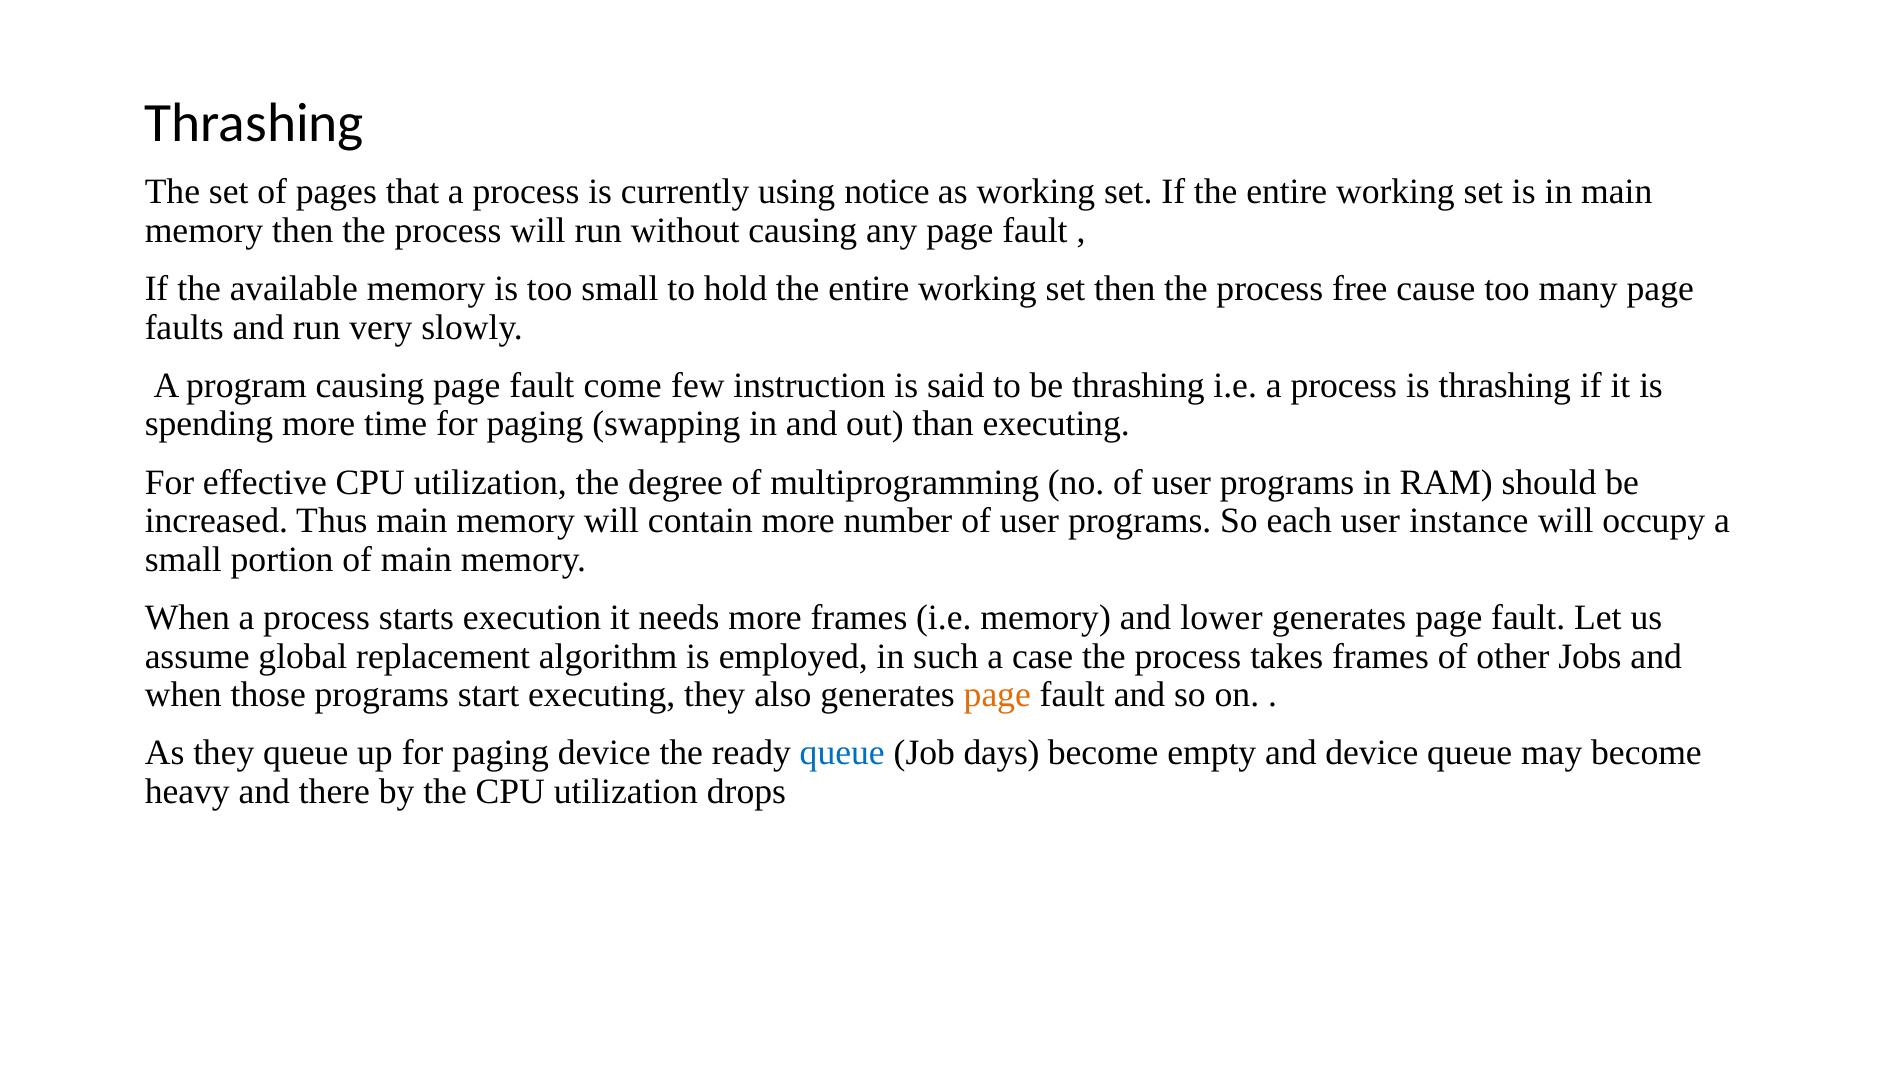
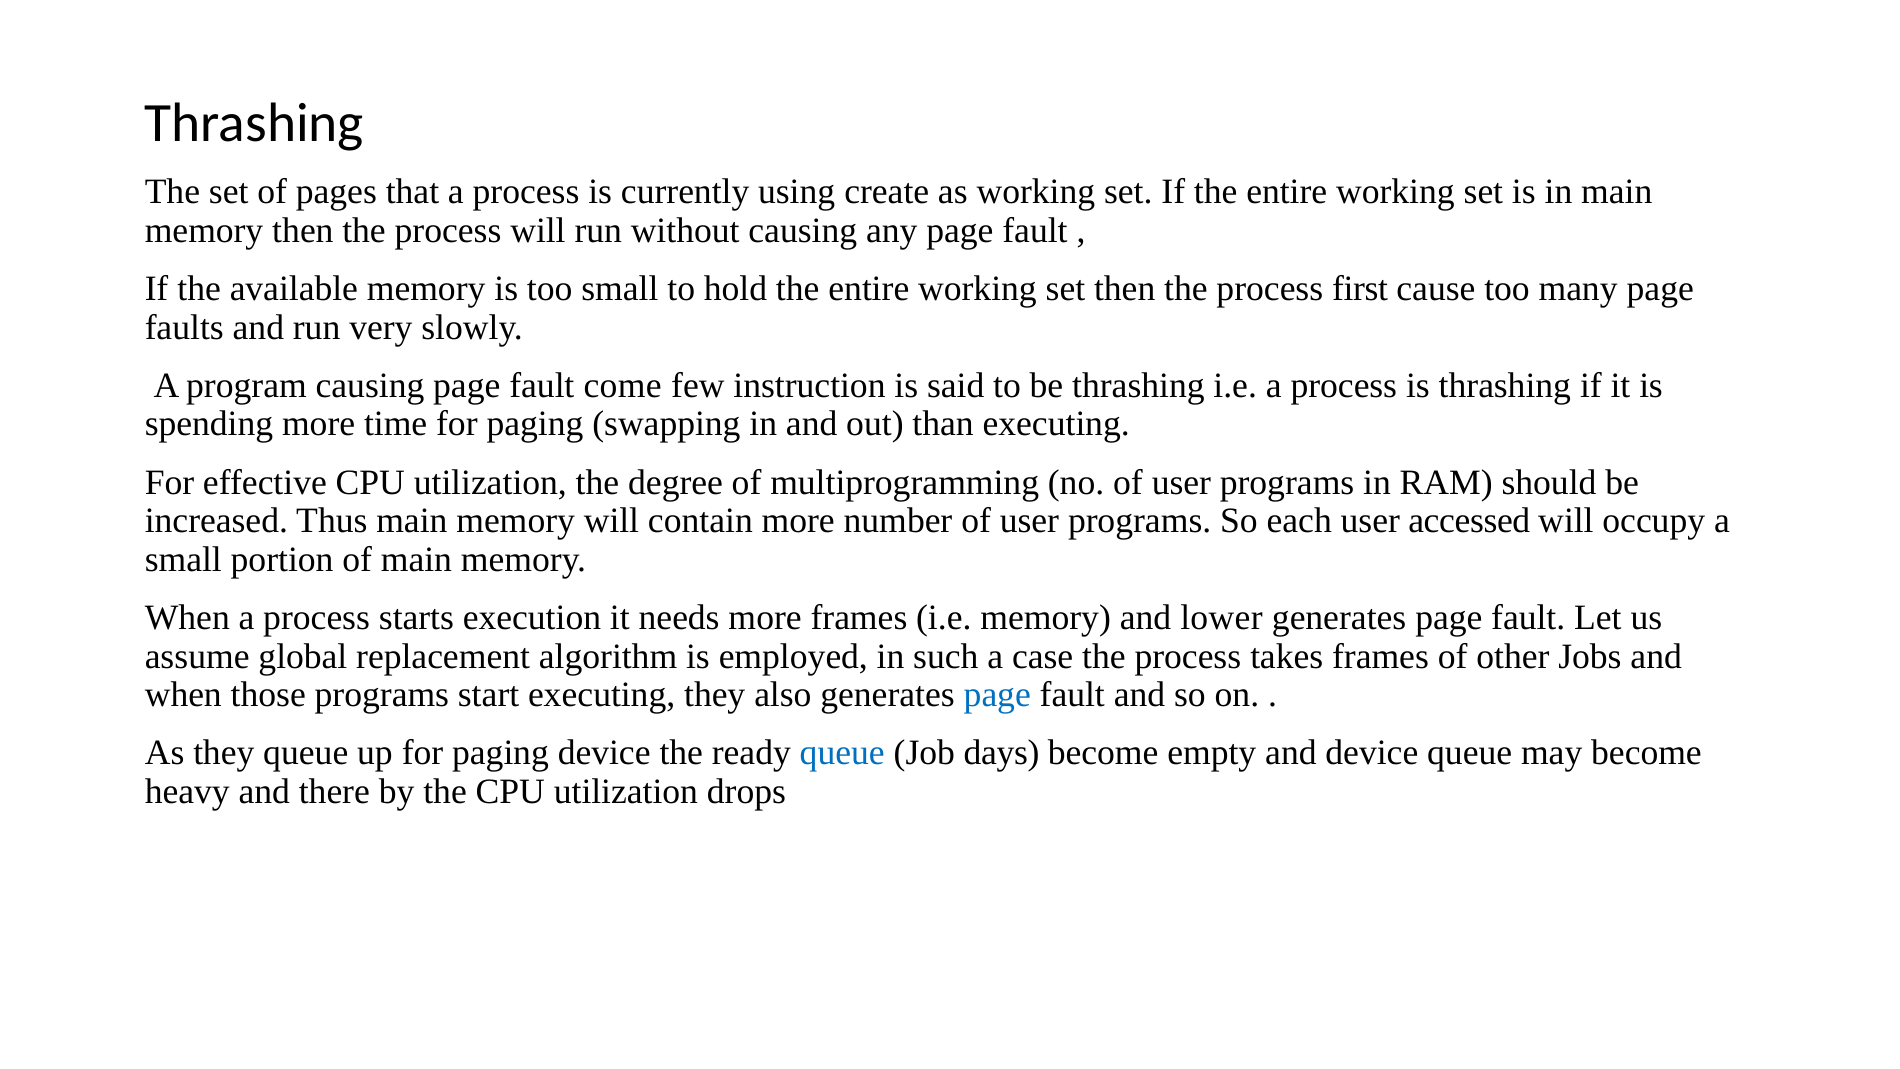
notice: notice -> create (887, 192)
free: free -> first (1360, 289)
instance: instance -> accessed (1469, 521)
page colour: orange -> blue (997, 695)
